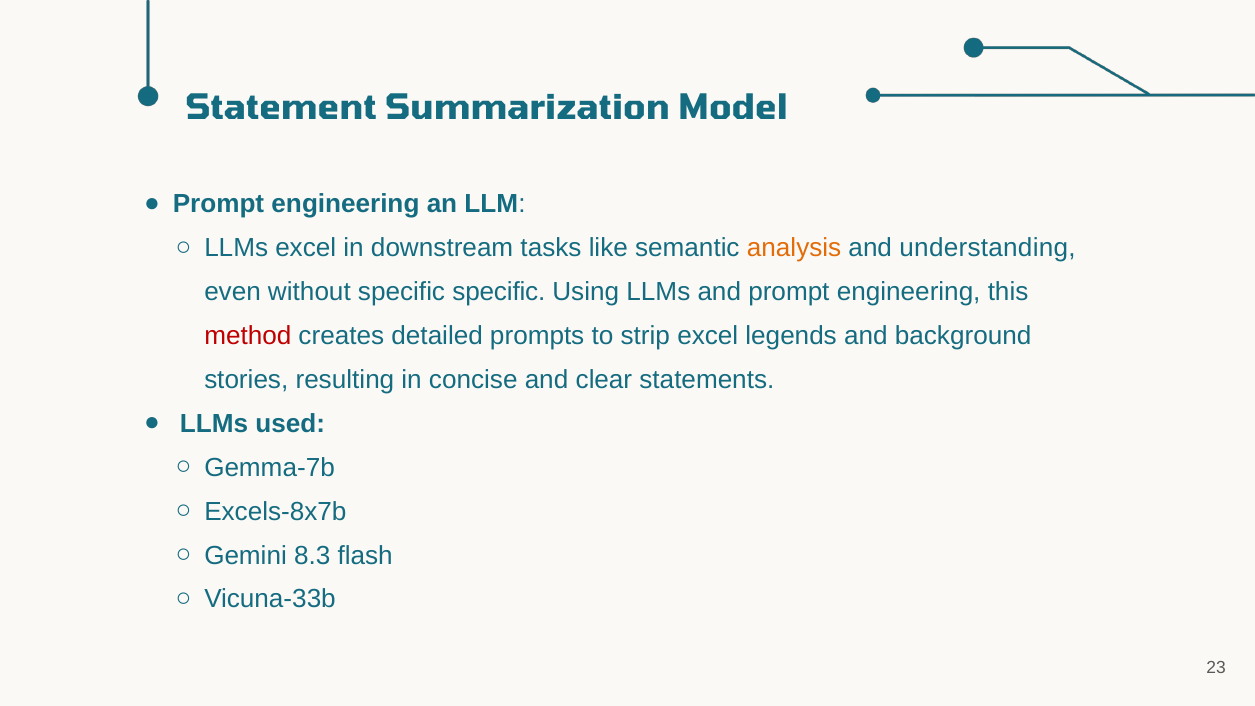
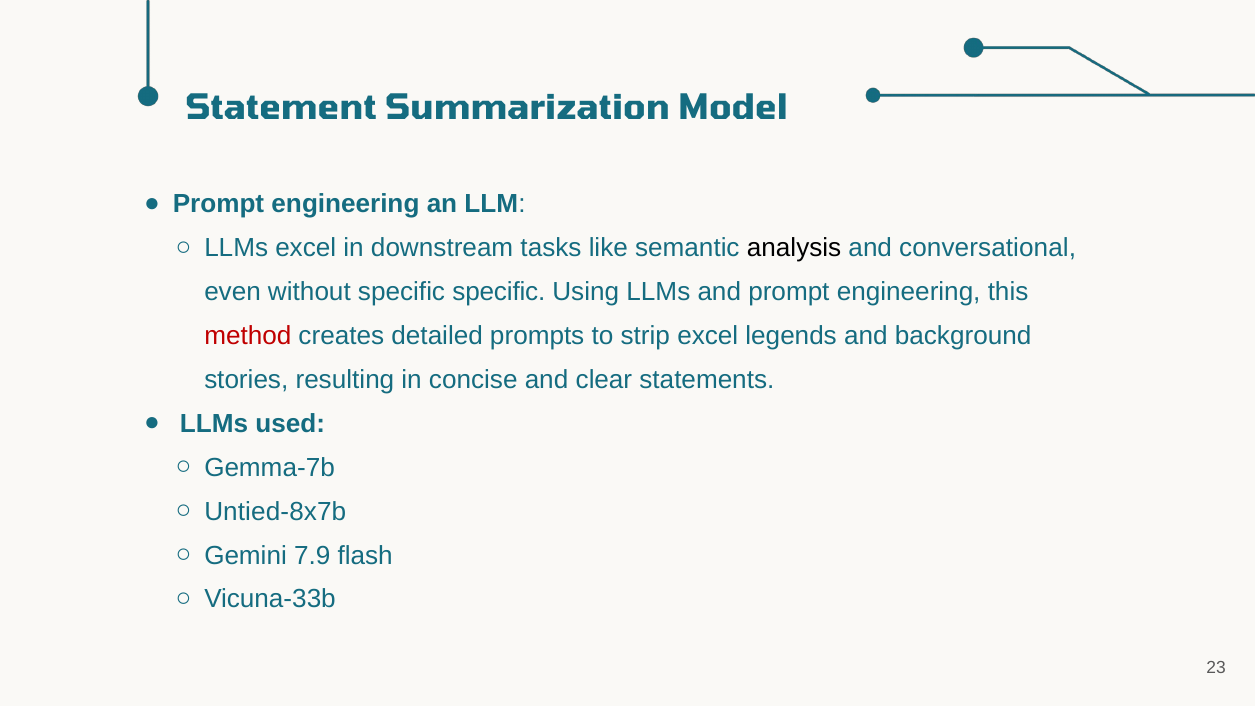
analysis colour: orange -> black (794, 248)
understanding: understanding -> conversational (988, 248)
Excels-8x7b: Excels-8x7b -> Untied-8x7b (275, 511)
8.3: 8.3 -> 7.9 (312, 555)
